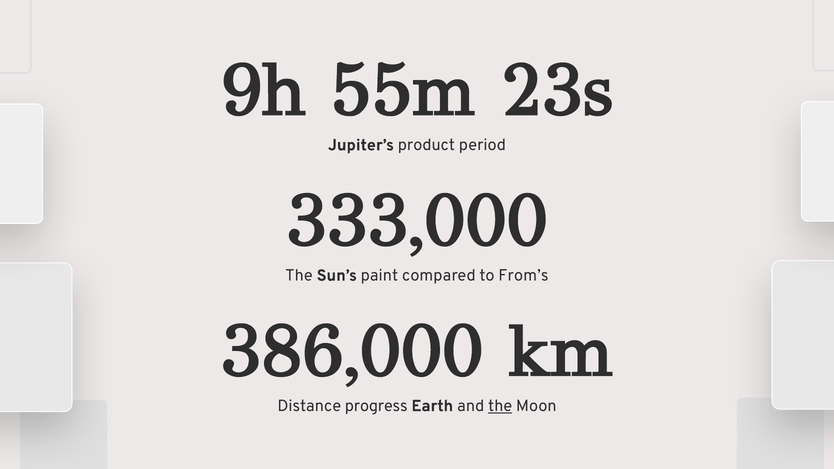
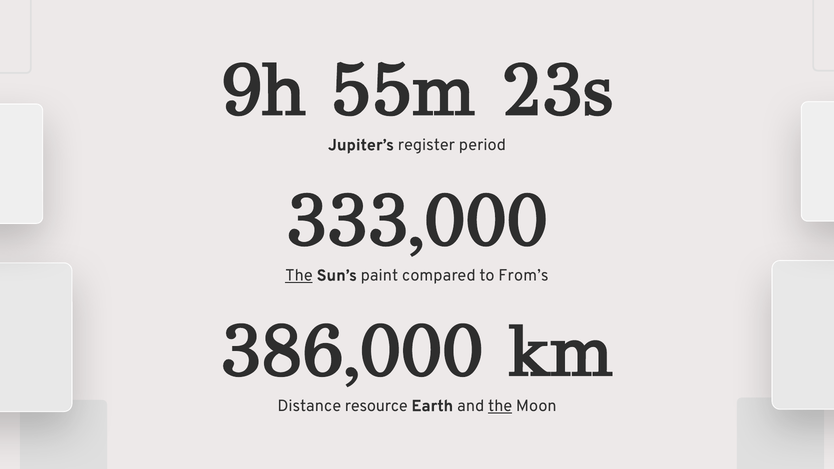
product: product -> register (426, 145)
The underline: none -> present (299, 275)
progress: progress -> resource (376, 406)
